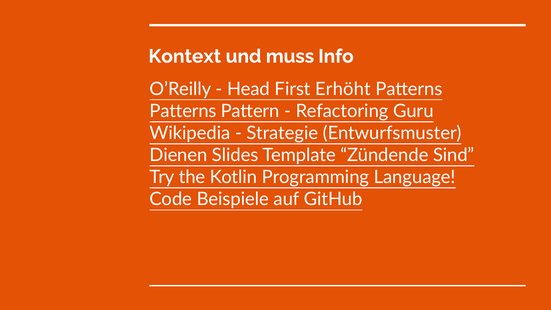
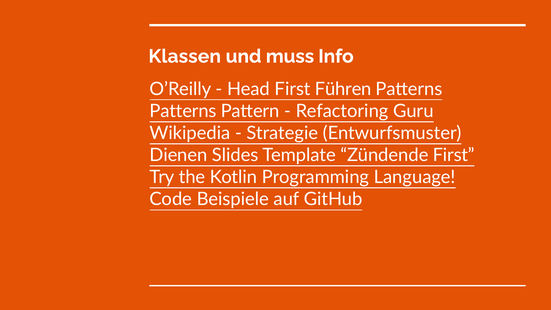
Kontext: Kontext -> Klassen (185, 56)
Erhöht: Erhöht -> Führen (343, 89)
Zündende Sind: Sind -> First (454, 155)
